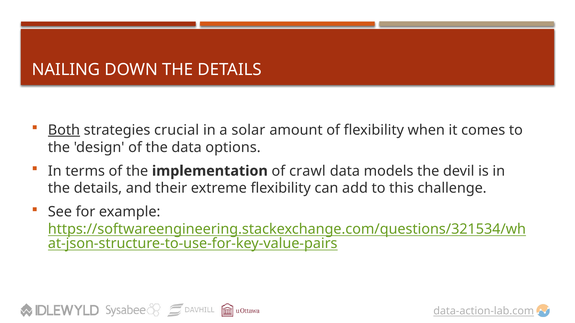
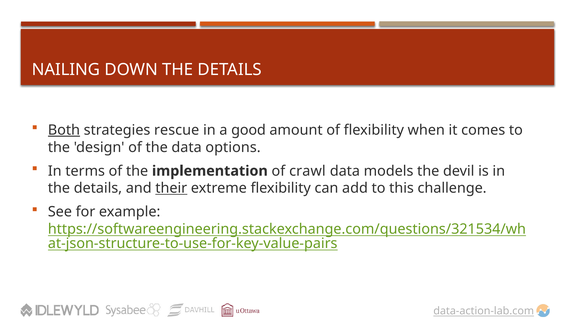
crucial: crucial -> rescue (177, 130)
solar: solar -> good (249, 130)
their underline: none -> present (171, 188)
